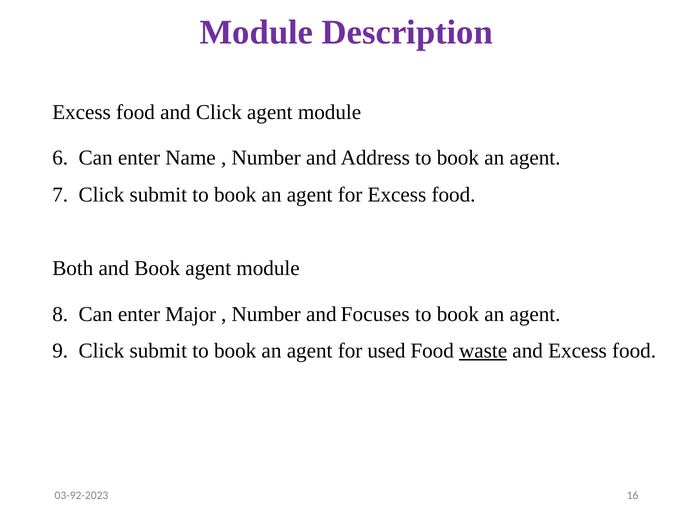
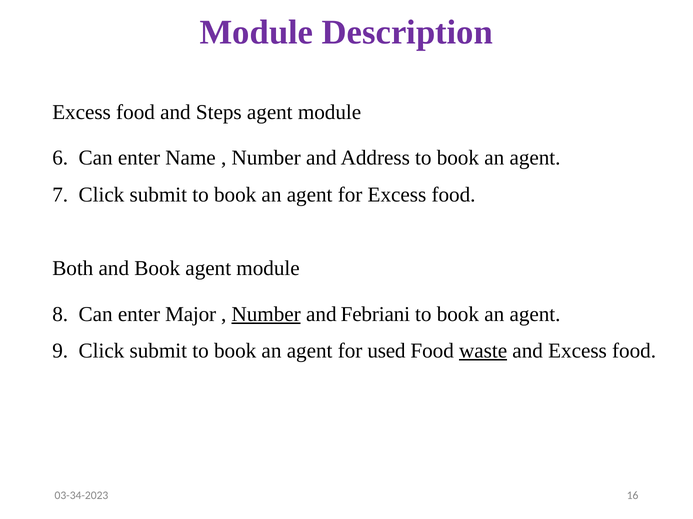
and Click: Click -> Steps (219, 112)
Number underline: none -> present (266, 315)
Focuses: Focuses -> Febriani (375, 315)
03-92-2023: 03-92-2023 -> 03-34-2023 (81, 496)
